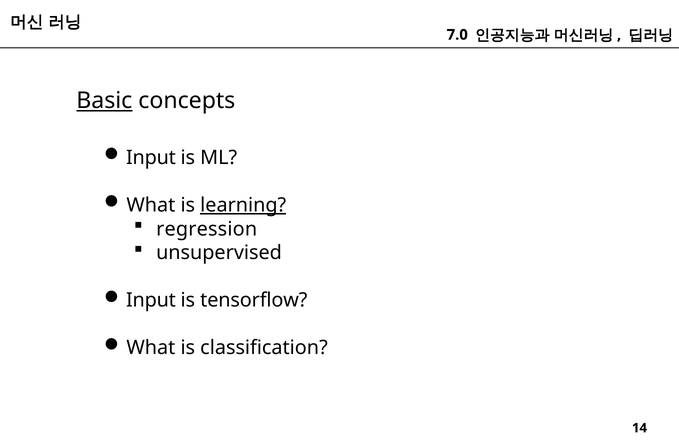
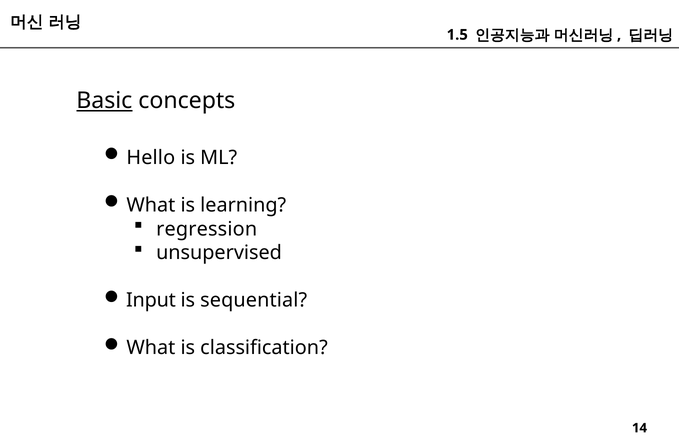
7.0: 7.0 -> 1.5 (457, 35)
Input: Input -> Hello (151, 158)
learning underline: present -> none (243, 205)
tensorflow: tensorflow -> sequential (254, 300)
